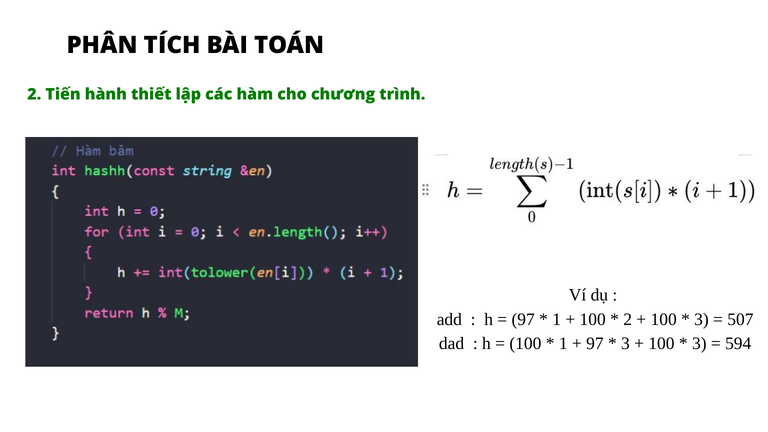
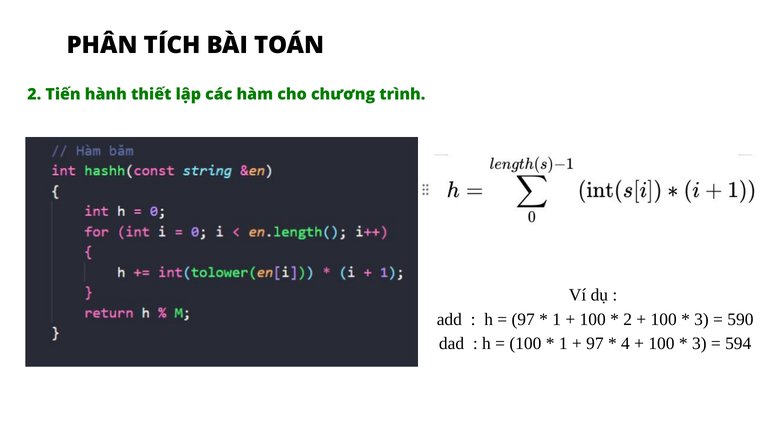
507: 507 -> 590 (740, 319)
3: 3 -> 4 (625, 344)
